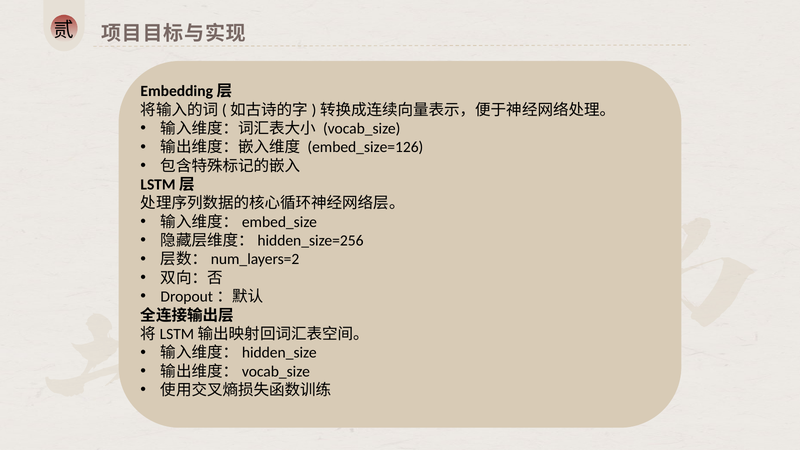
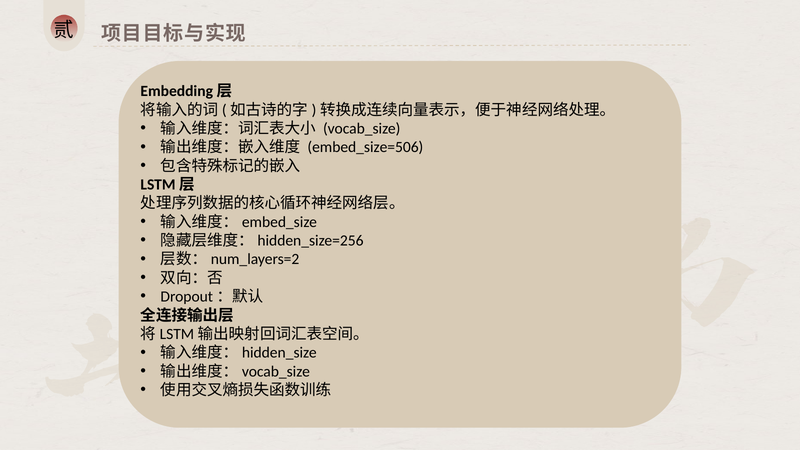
embed_size=126: embed_size=126 -> embed_size=506 (365, 147)
